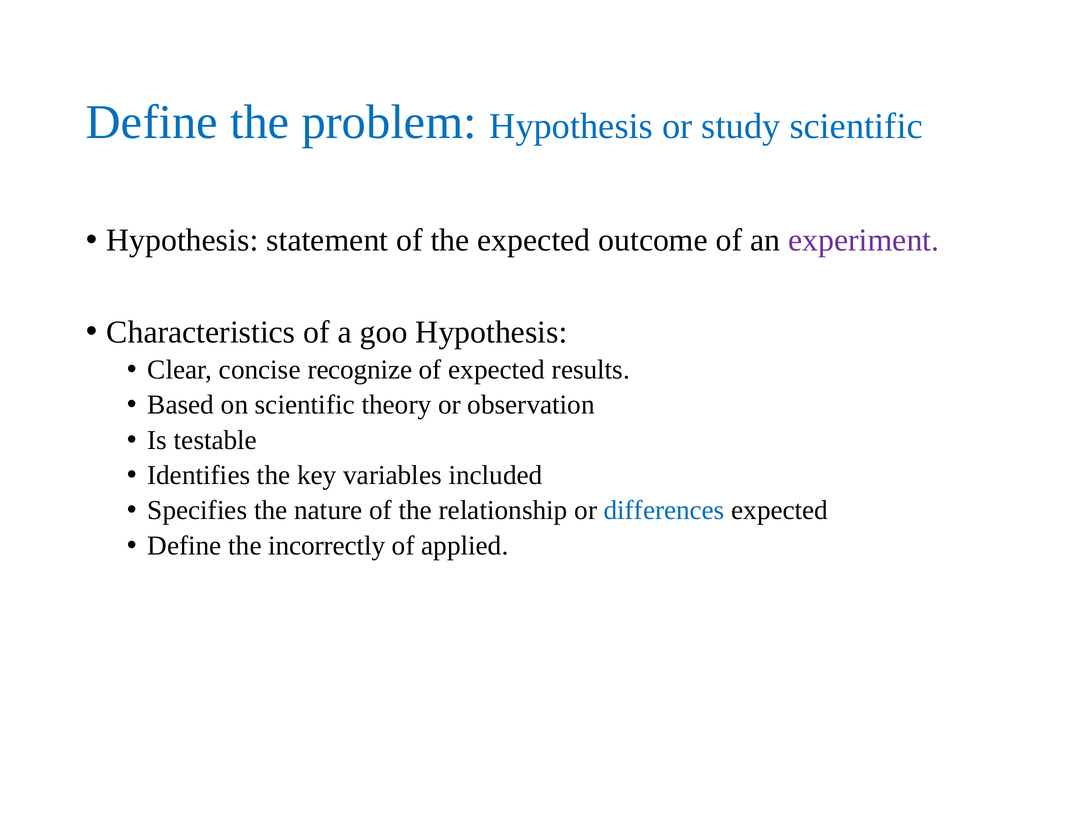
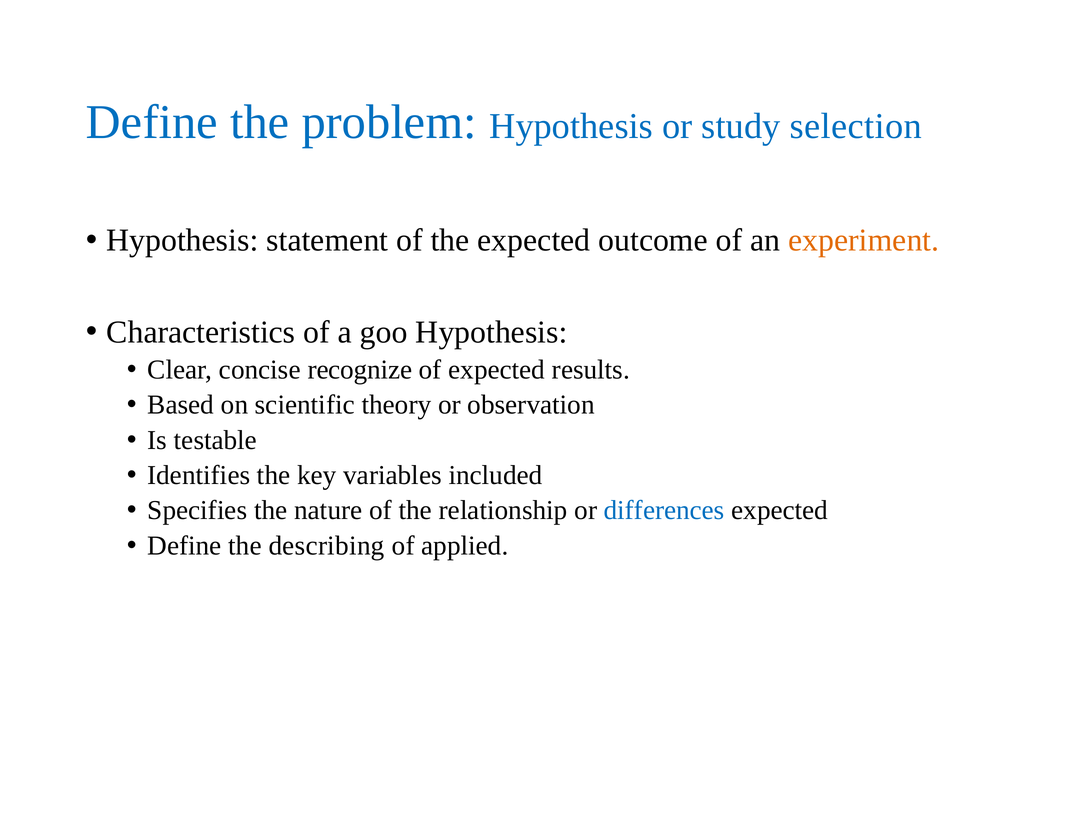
study scientific: scientific -> selection (856, 126)
experiment colour: purple -> orange (864, 240)
incorrectly: incorrectly -> describing (327, 546)
